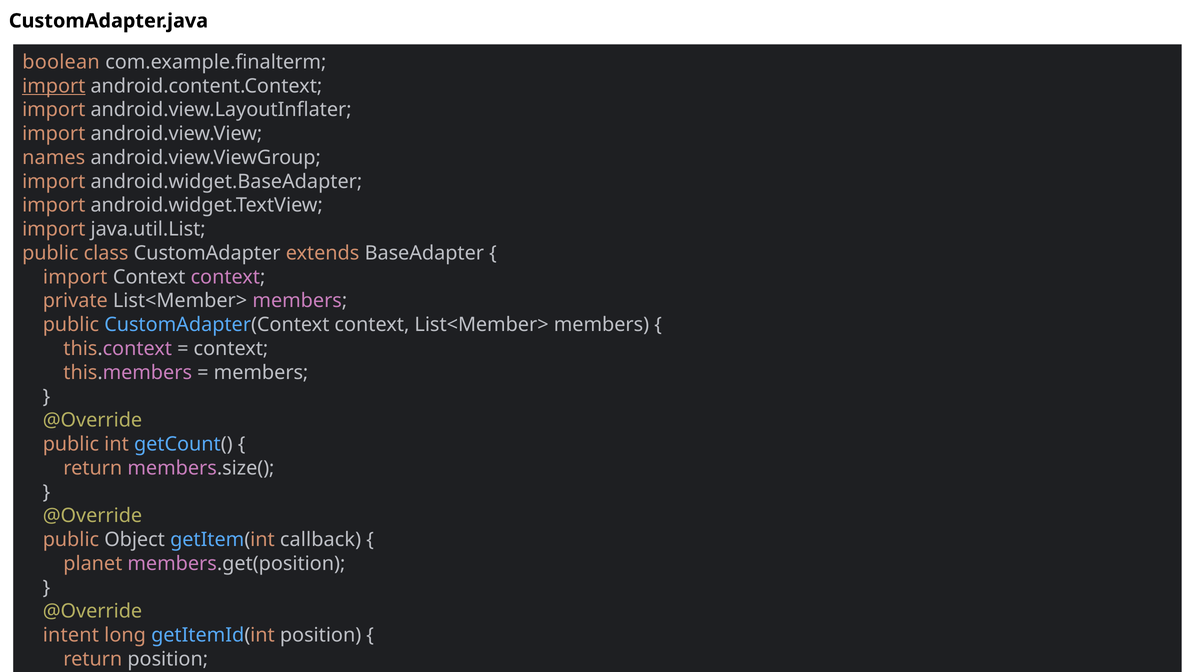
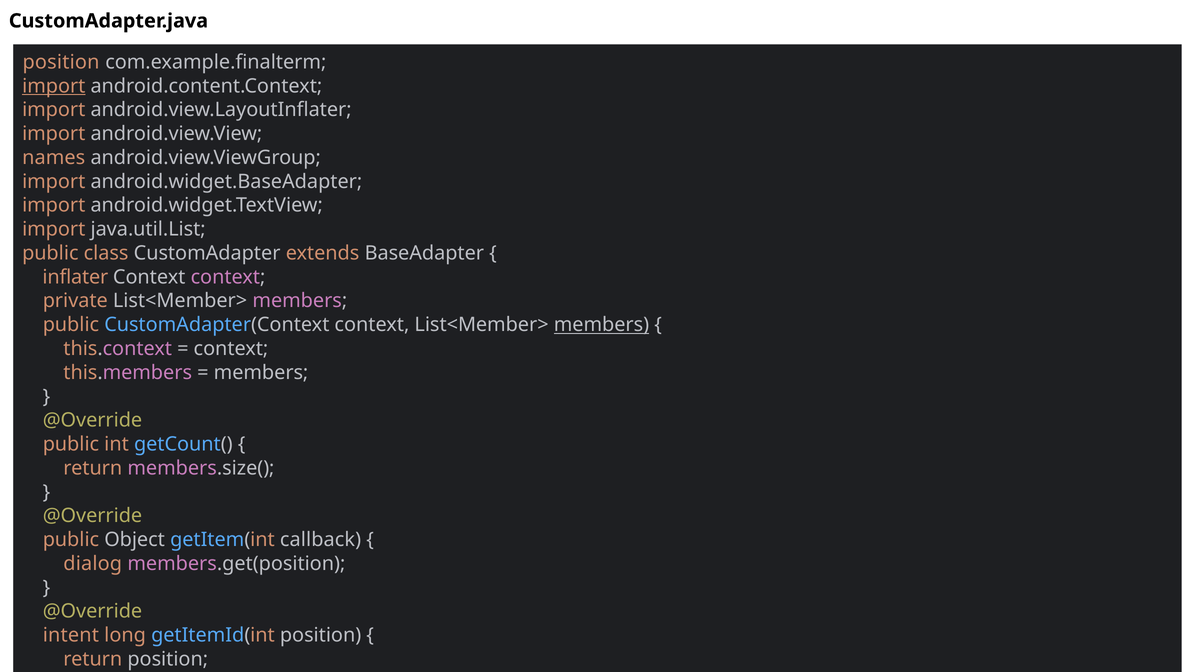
boolean: boolean -> position (61, 62)
import: import -> inflater (75, 277)
members underline: none -> present (601, 325)
planet: planet -> dialog (93, 564)
